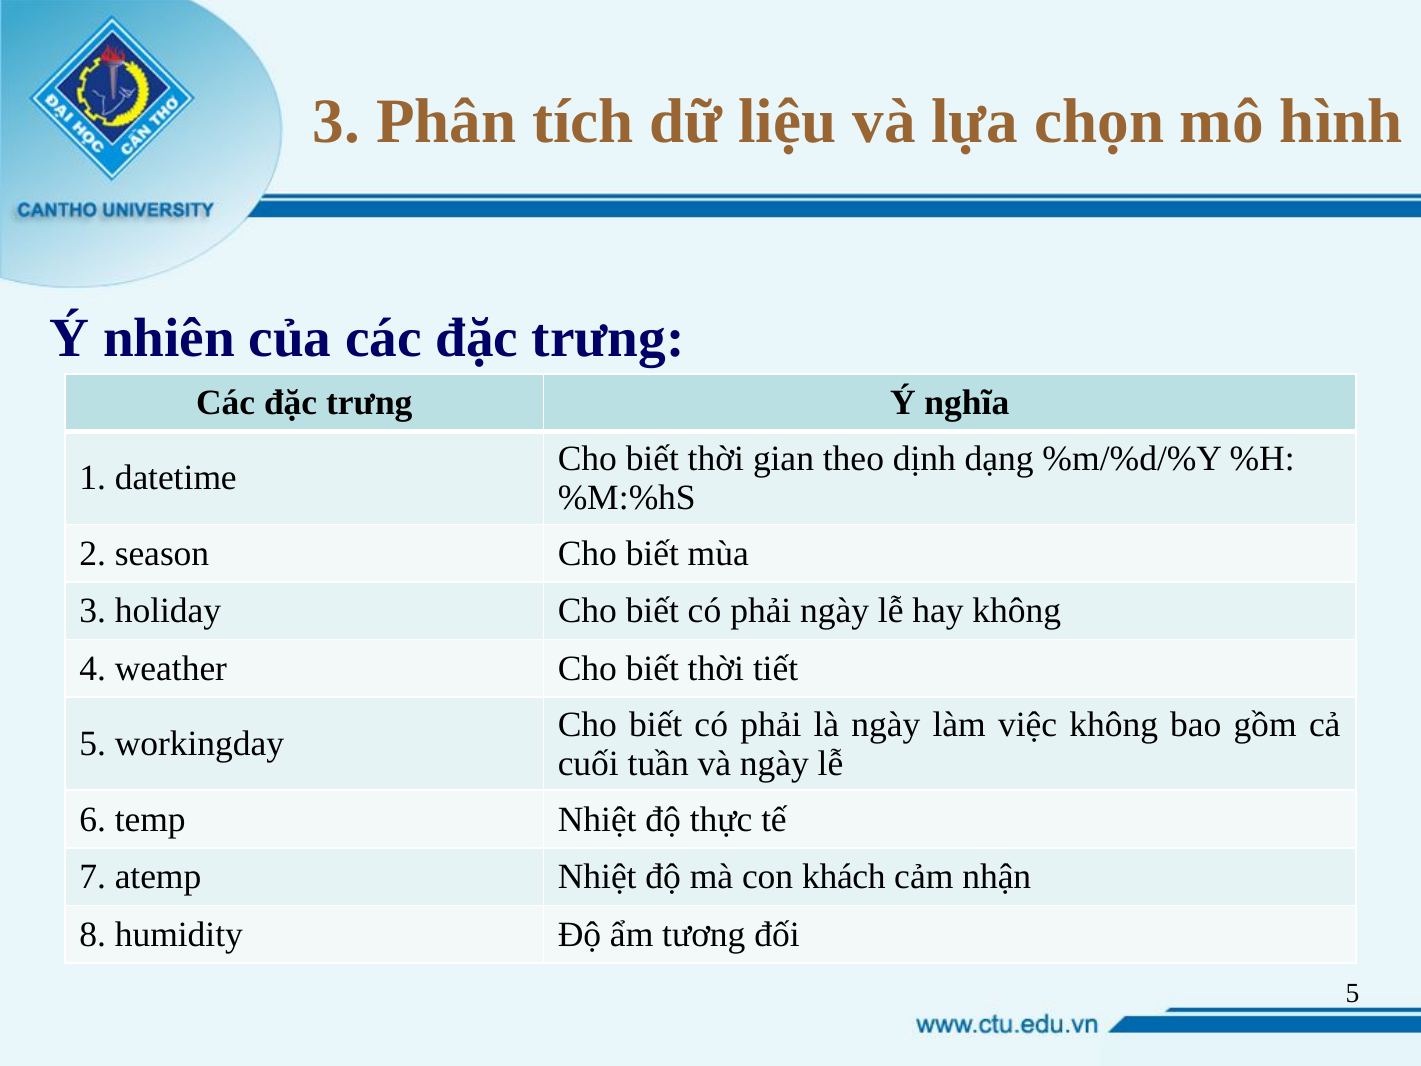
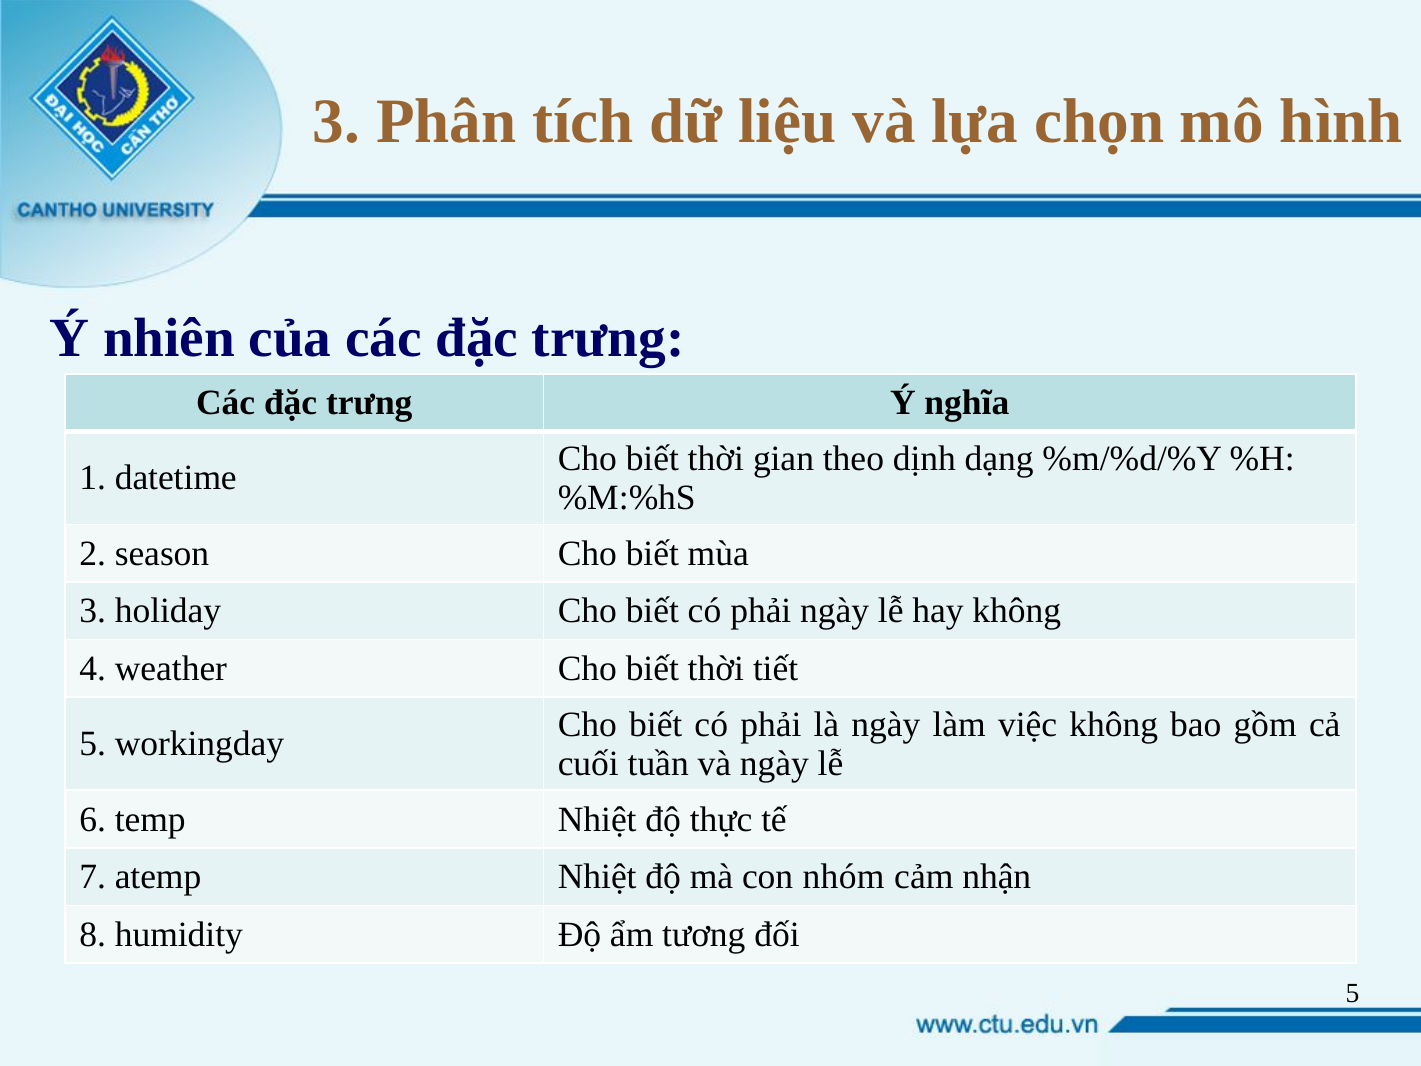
khách: khách -> nhóm (844, 877)
